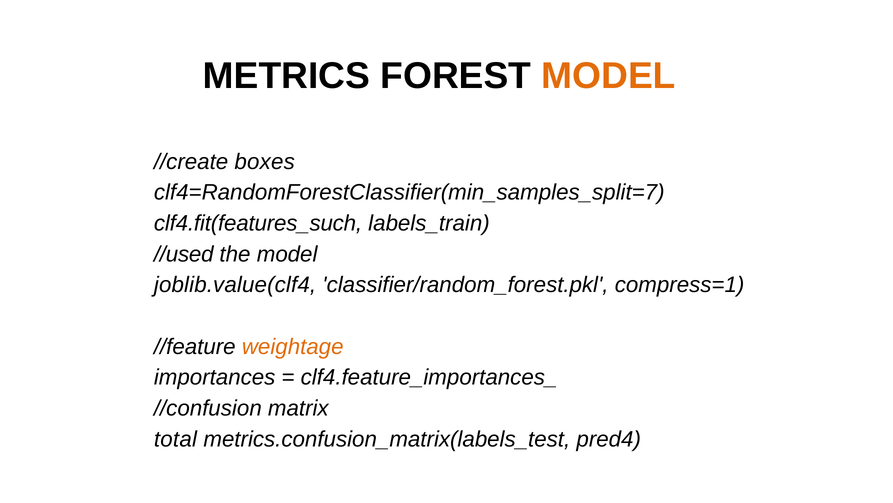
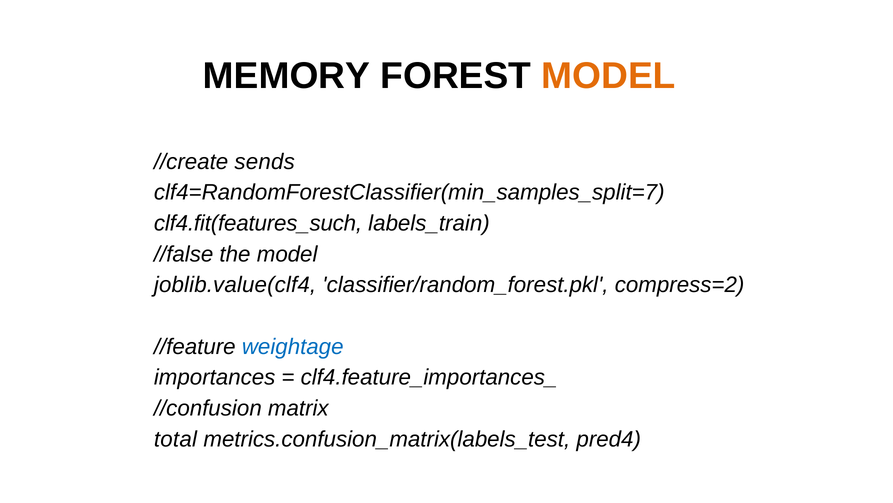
METRICS: METRICS -> MEMORY (286, 76)
boxes: boxes -> sends (265, 161)
//used: //used -> //false (184, 254)
compress=1: compress=1 -> compress=2 (680, 285)
weightage colour: orange -> blue (293, 346)
